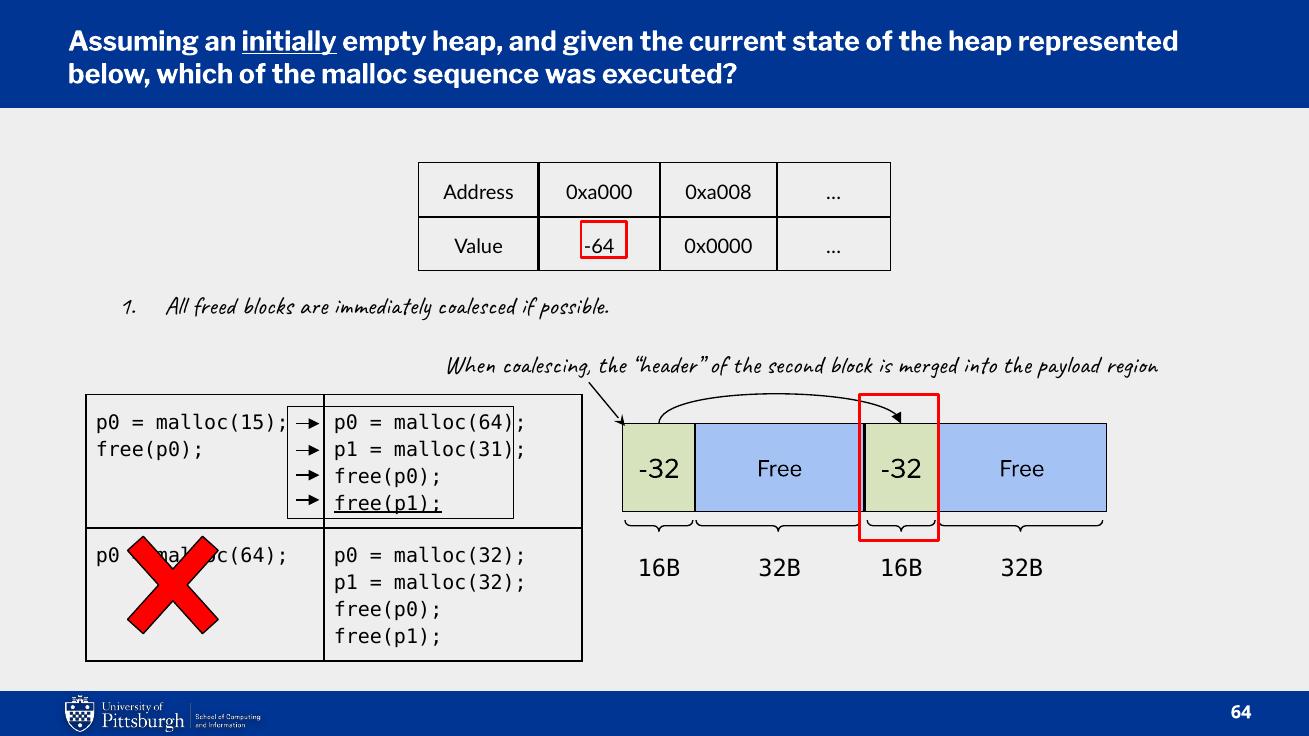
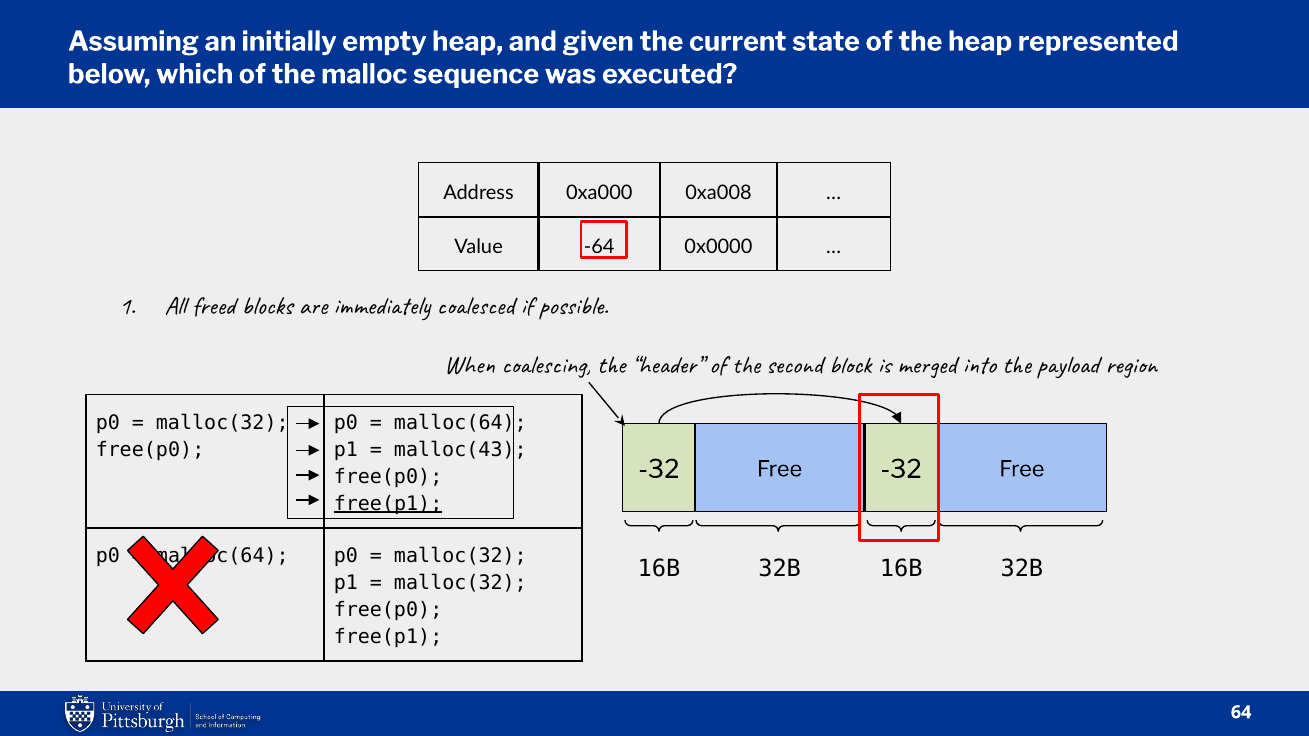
initially underline: present -> none (289, 42)
malloc(15: malloc(15 -> malloc(32 (222, 423)
malloc(31: malloc(31 -> malloc(43 (460, 450)
